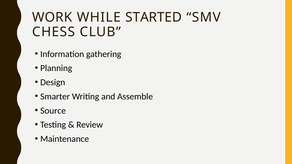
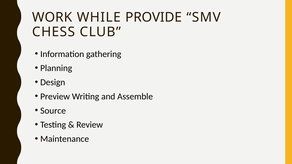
STARTED: STARTED -> PROVIDE (154, 17)
Smarter: Smarter -> Preview (55, 97)
